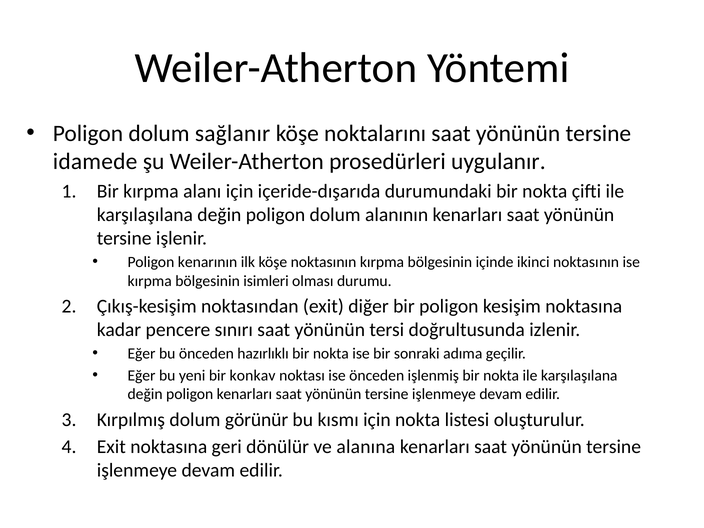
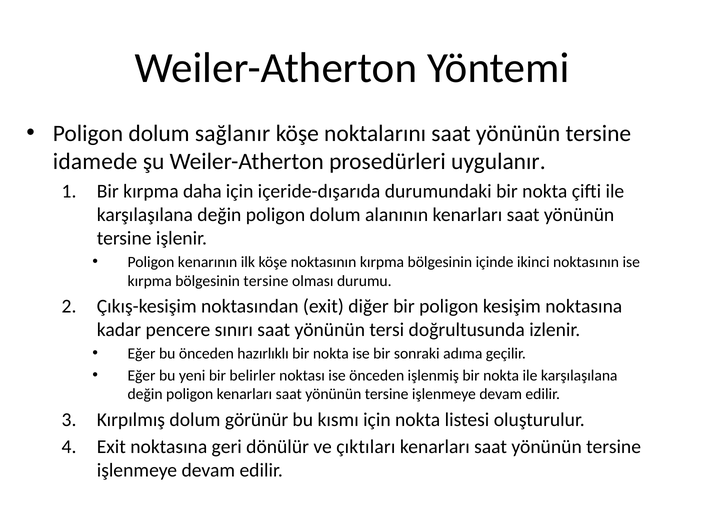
alanı: alanı -> daha (202, 191)
bölgesinin isimleri: isimleri -> tersine (266, 281)
konkav: konkav -> belirler (253, 376)
alanına: alanına -> çıktıları (366, 447)
